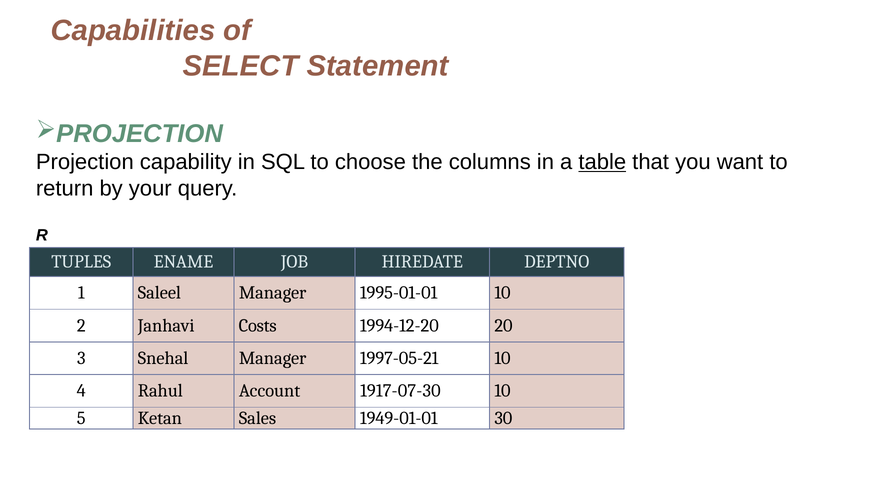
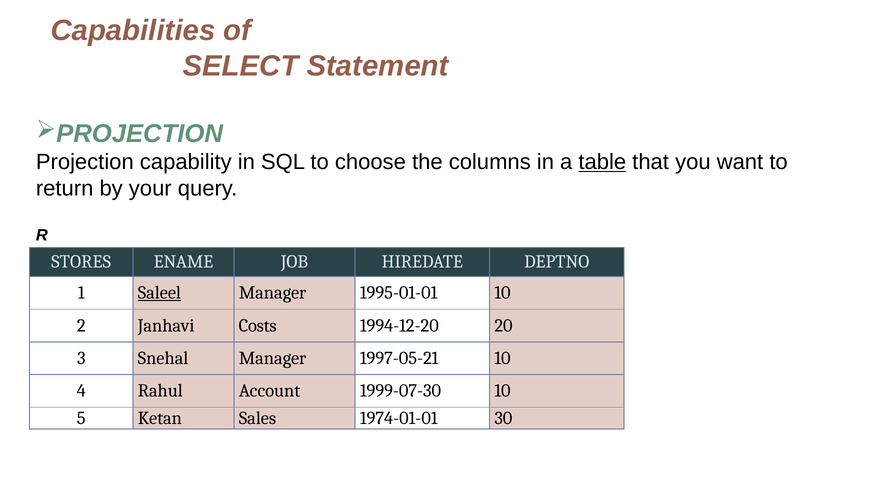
TUPLES: TUPLES -> STORES (81, 262)
Saleel underline: none -> present (159, 293)
1917-07-30: 1917-07-30 -> 1999-07-30 (400, 391)
1949-01-01: 1949-01-01 -> 1974-01-01 (399, 418)
